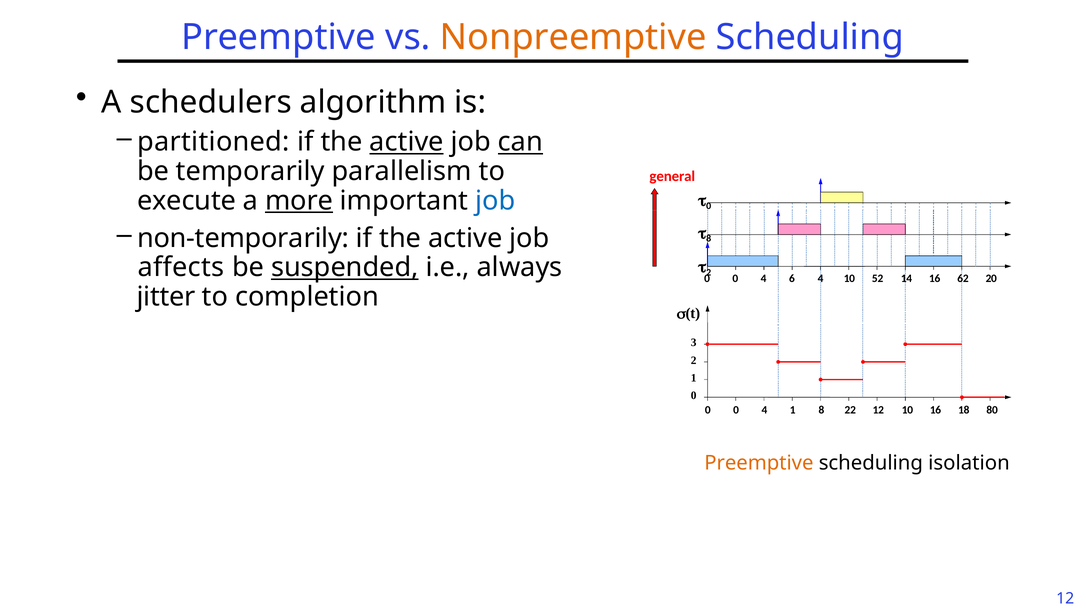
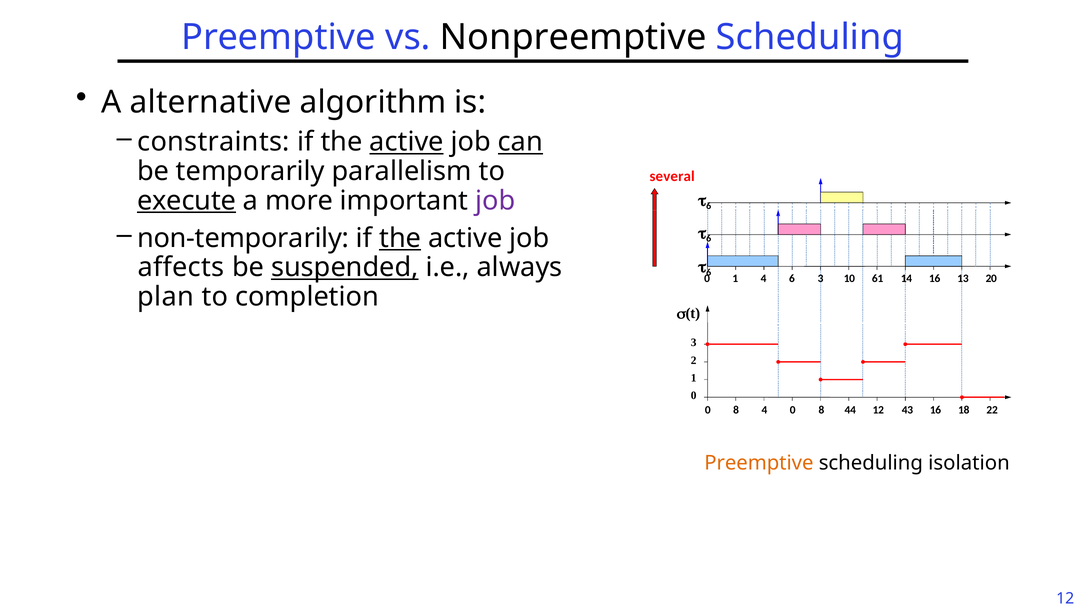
Nonpreemptive colour: orange -> black (573, 37)
schedulers: schedulers -> alternative (211, 102)
partitioned: partitioned -> constraints (213, 142)
general: general -> several (672, 176)
execute underline: none -> present (186, 201)
more underline: present -> none (299, 201)
job colour: blue -> purple (495, 201)
0: 0 -> 6 (709, 206)
the underline: none -> present (400, 238)
8: 8 -> 6 (709, 239)
2: 2 -> 6 (709, 272)
0: 0 -> 1 (735, 278)
6 4: 4 -> 3 (821, 278)
52: 52 -> 61 (878, 278)
62: 62 -> 13 (963, 278)
jitter: jitter -> plan (166, 297)
0: 0 -> 8 (736, 410)
4 1: 1 -> 0 (793, 410)
22: 22 -> 44 (850, 410)
12 10: 10 -> 43 (907, 410)
80: 80 -> 22 (992, 410)
